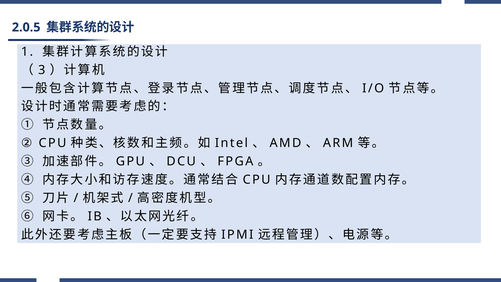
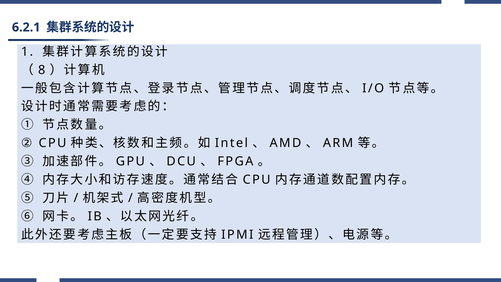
2.0.5: 2.0.5 -> 6.2.1 (26, 27)
3: 3 -> 8 (42, 70)
